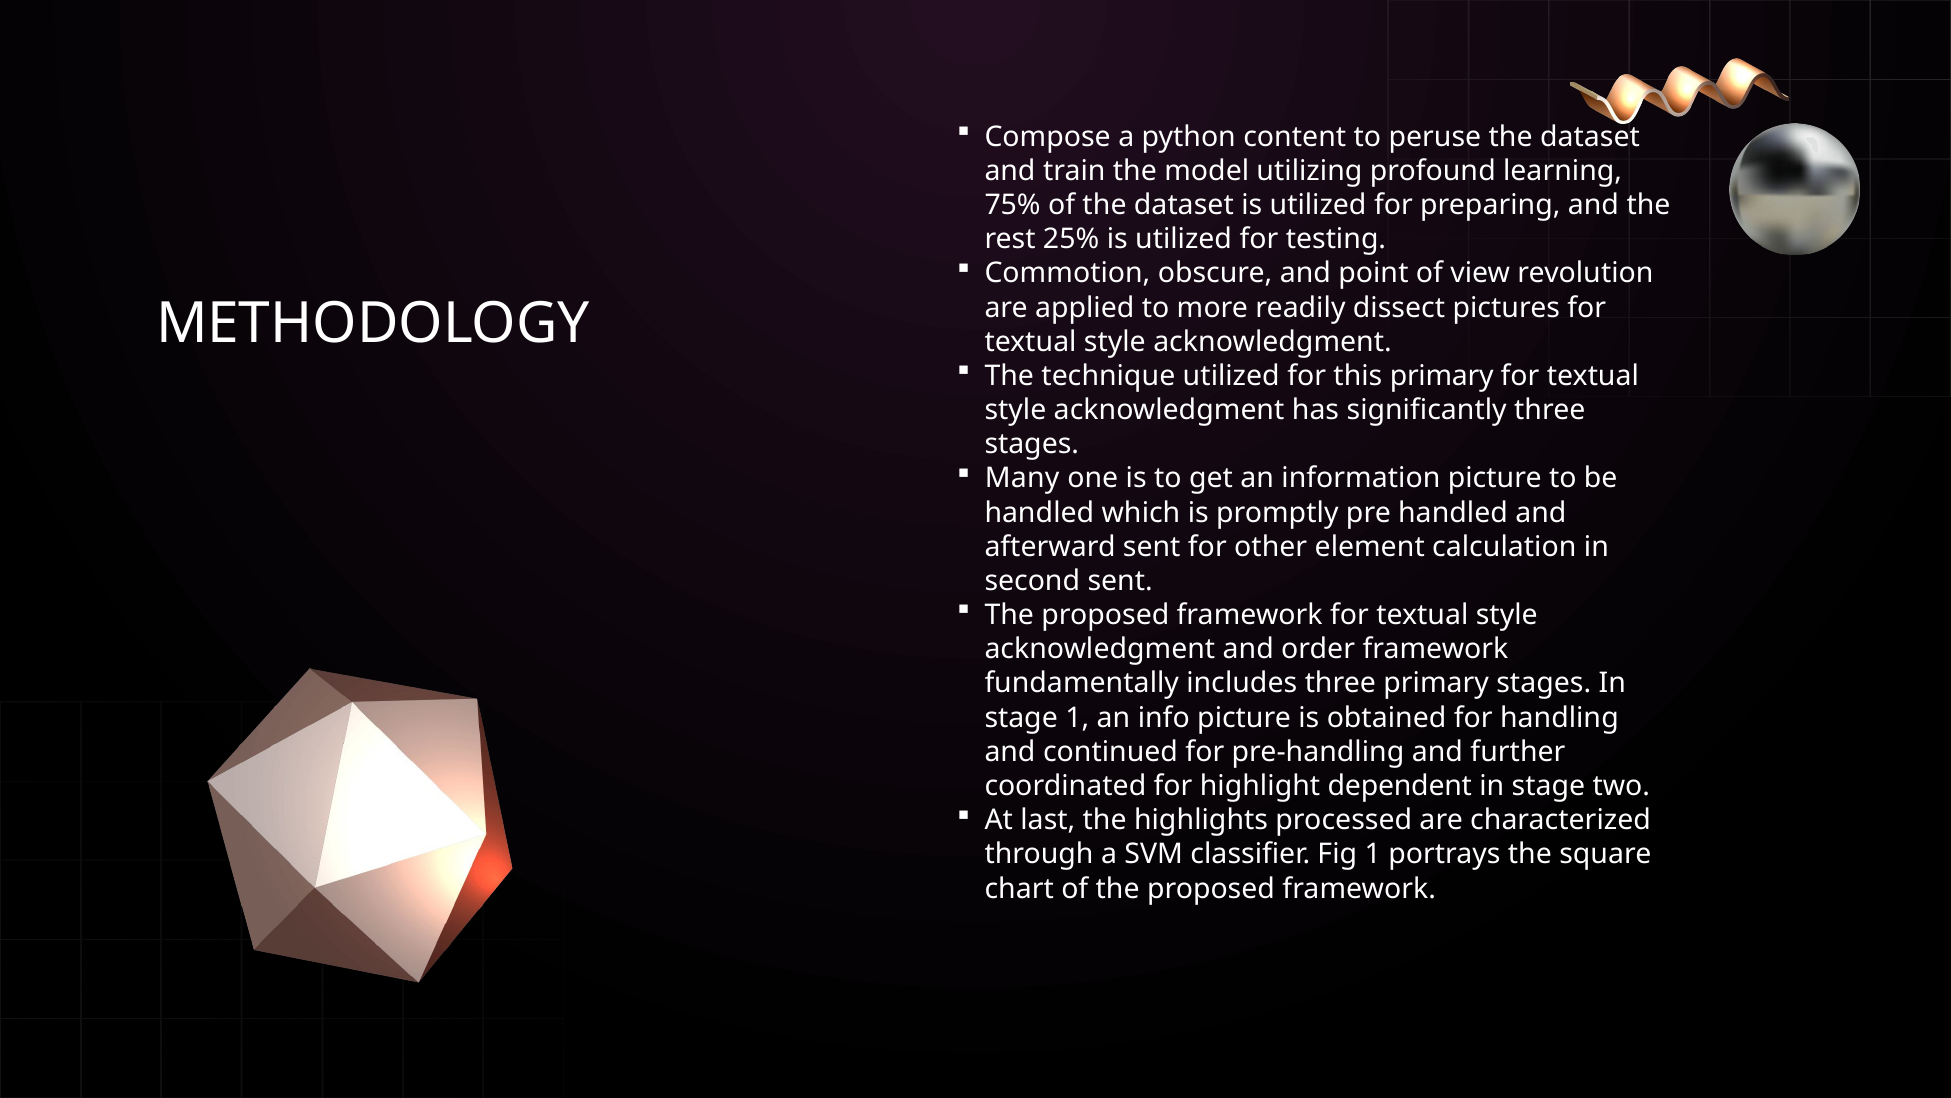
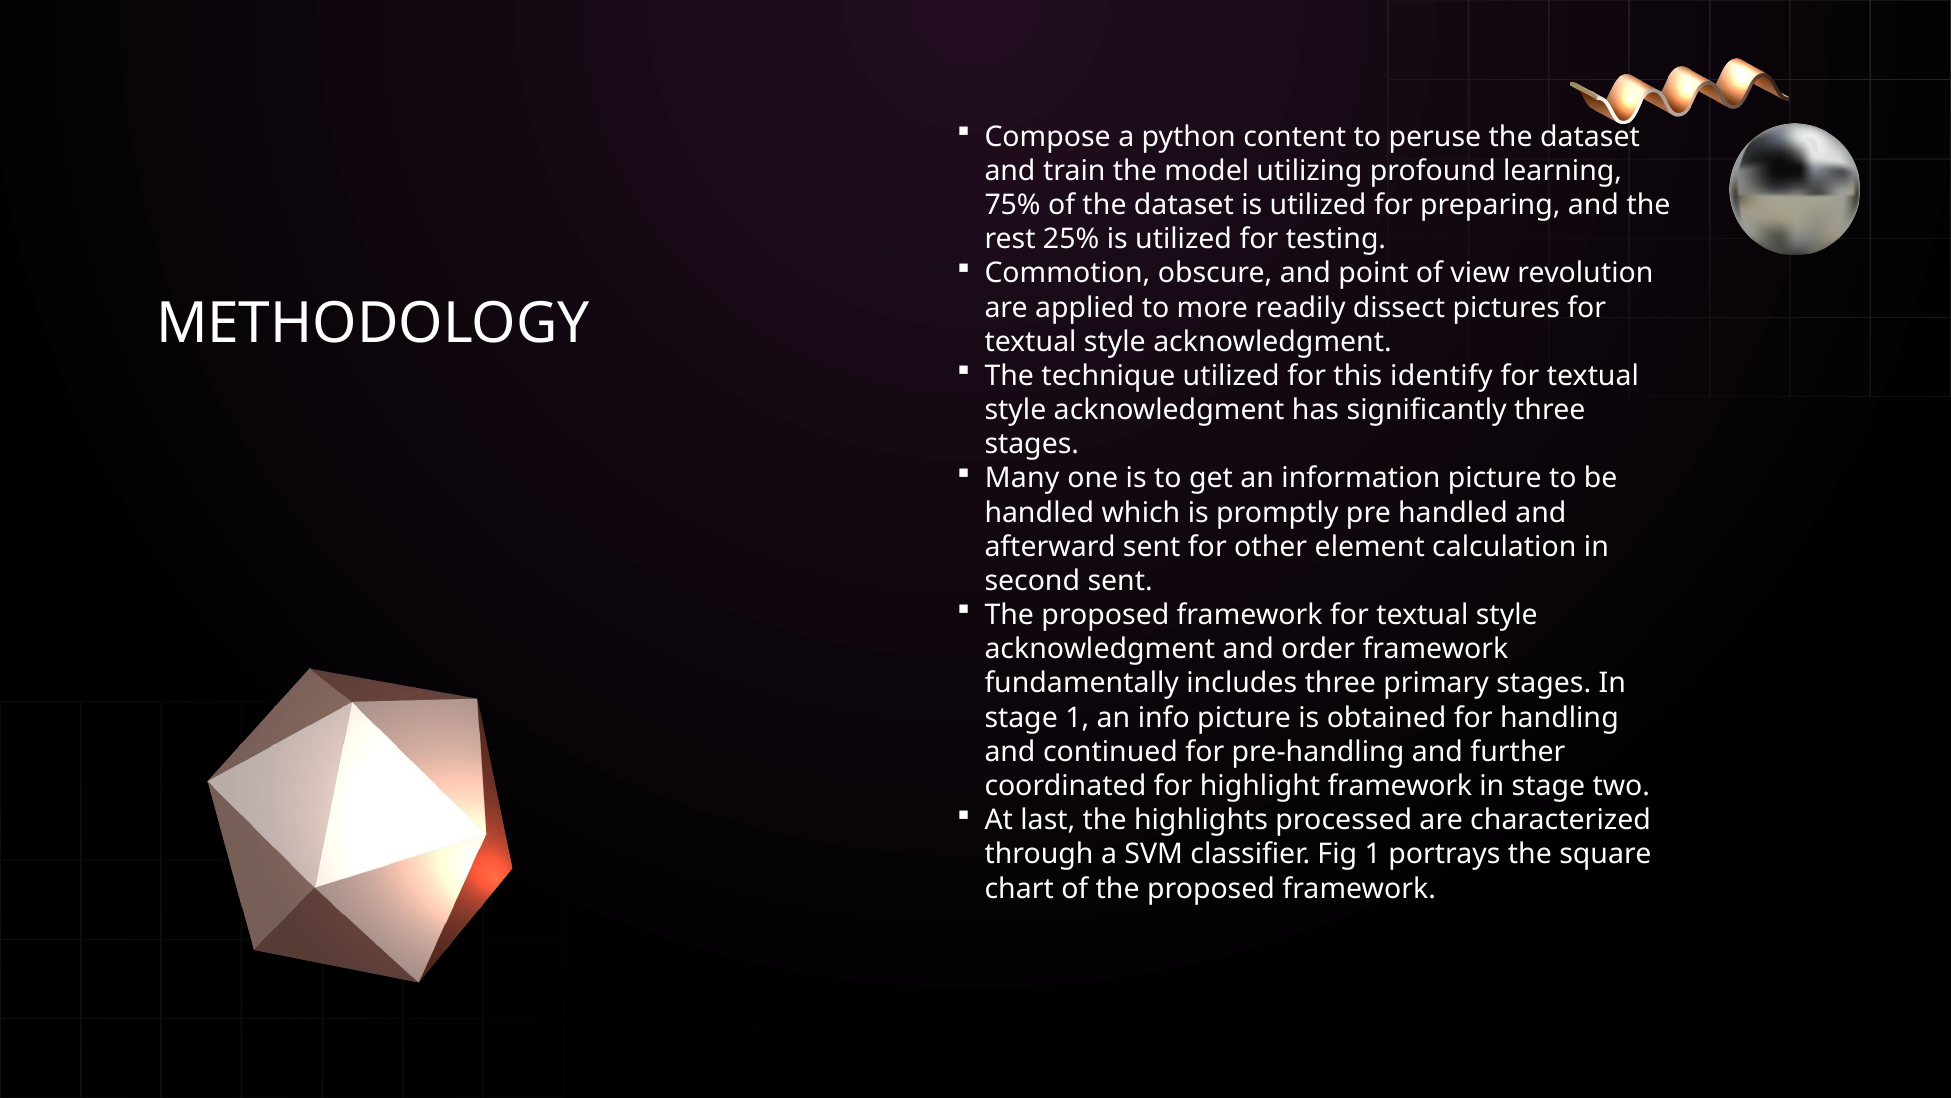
this primary: primary -> identify (1441, 376)
highlight dependent: dependent -> framework (1400, 786)
